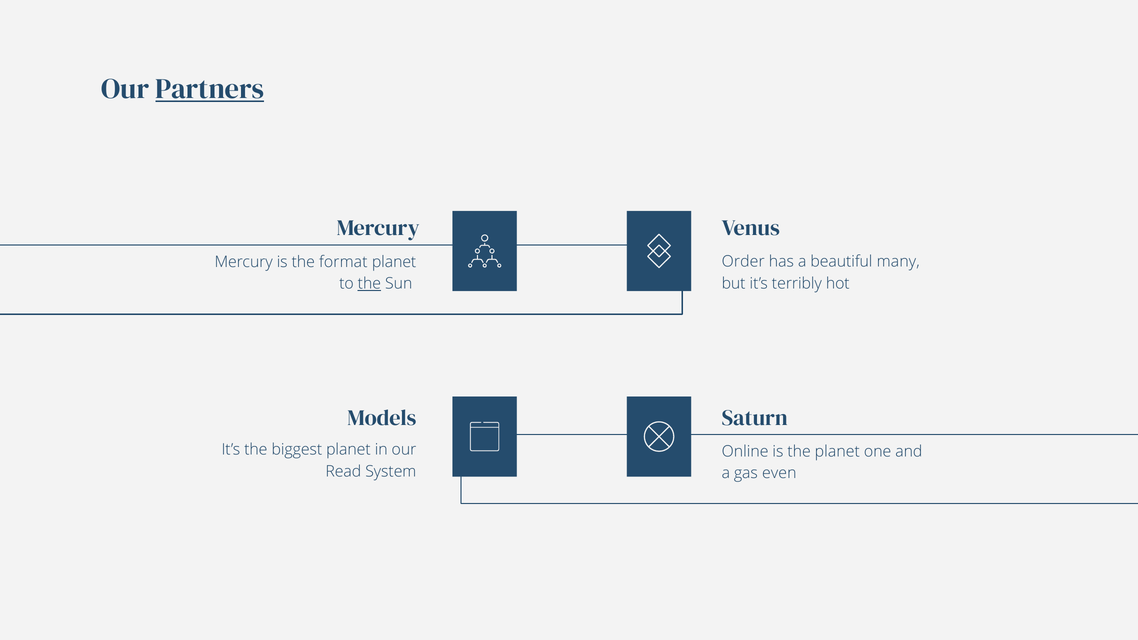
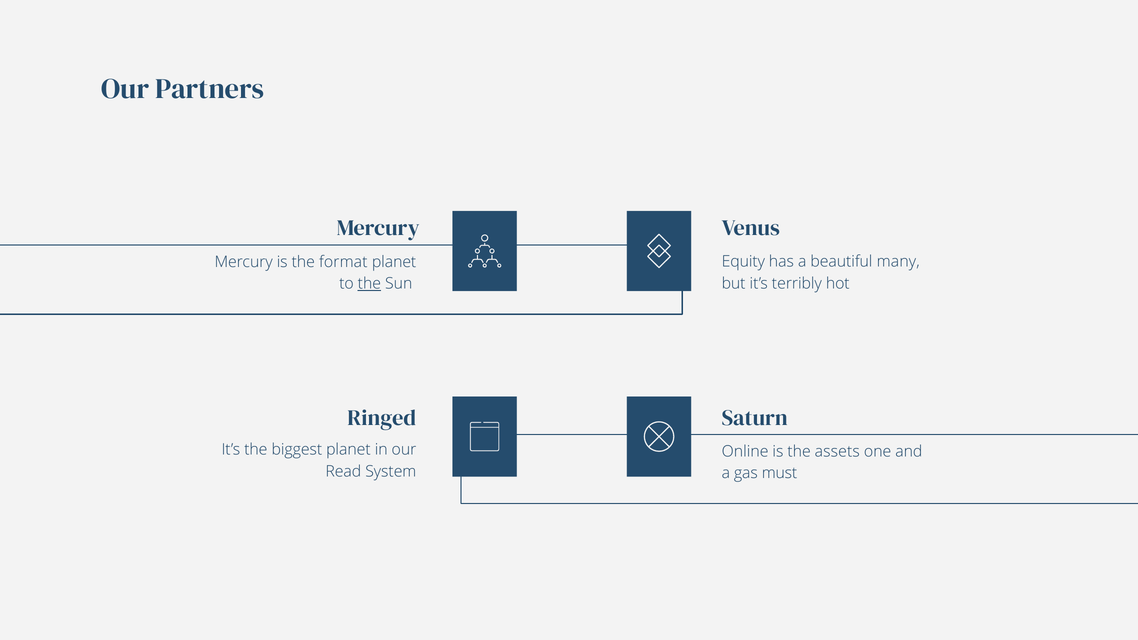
Partners underline: present -> none (210, 89)
Order: Order -> Equity (743, 262)
Models: Models -> Ringed (382, 418)
the planet: planet -> assets (837, 451)
even: even -> must (779, 473)
